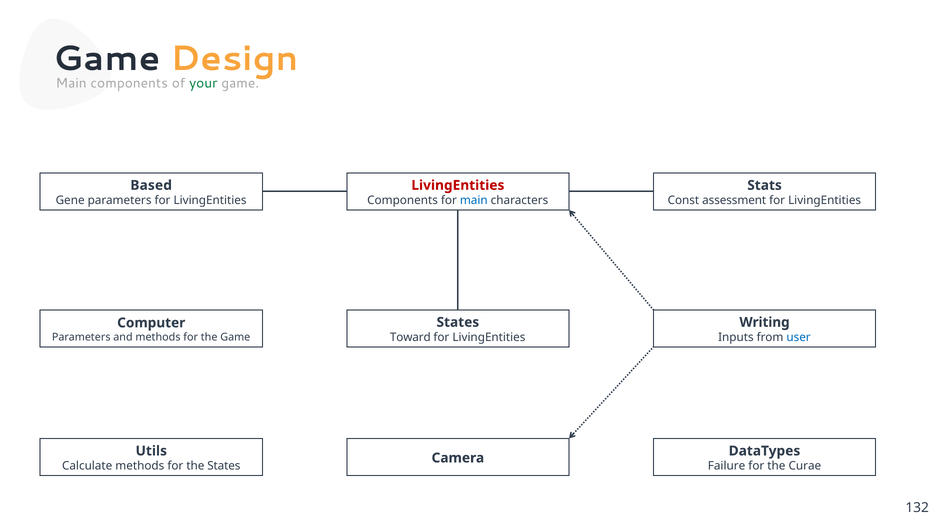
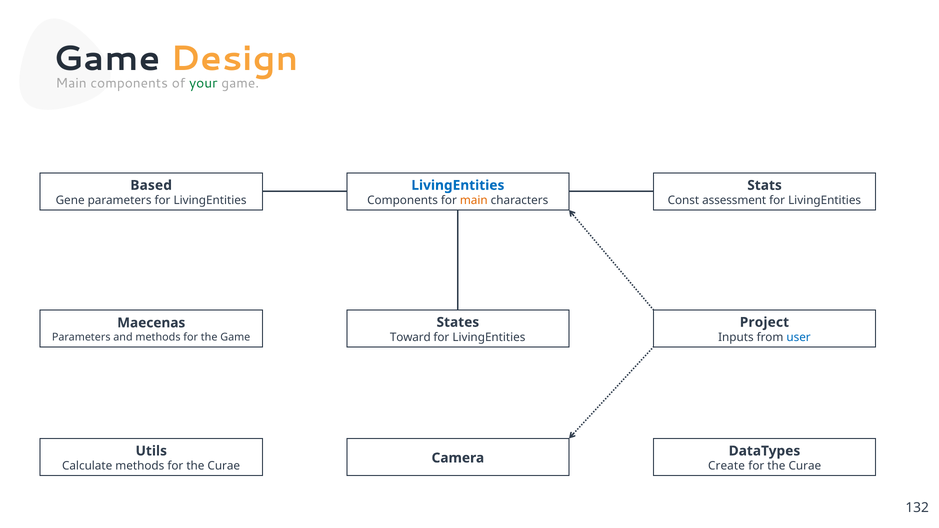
LivingEntities colour: red -> blue (458, 185)
main colour: blue -> orange (474, 200)
Writing: Writing -> Project (764, 322)
Computer: Computer -> Maecenas (151, 323)
methods for the States: States -> Curae (224, 466)
Failure: Failure -> Create (726, 466)
